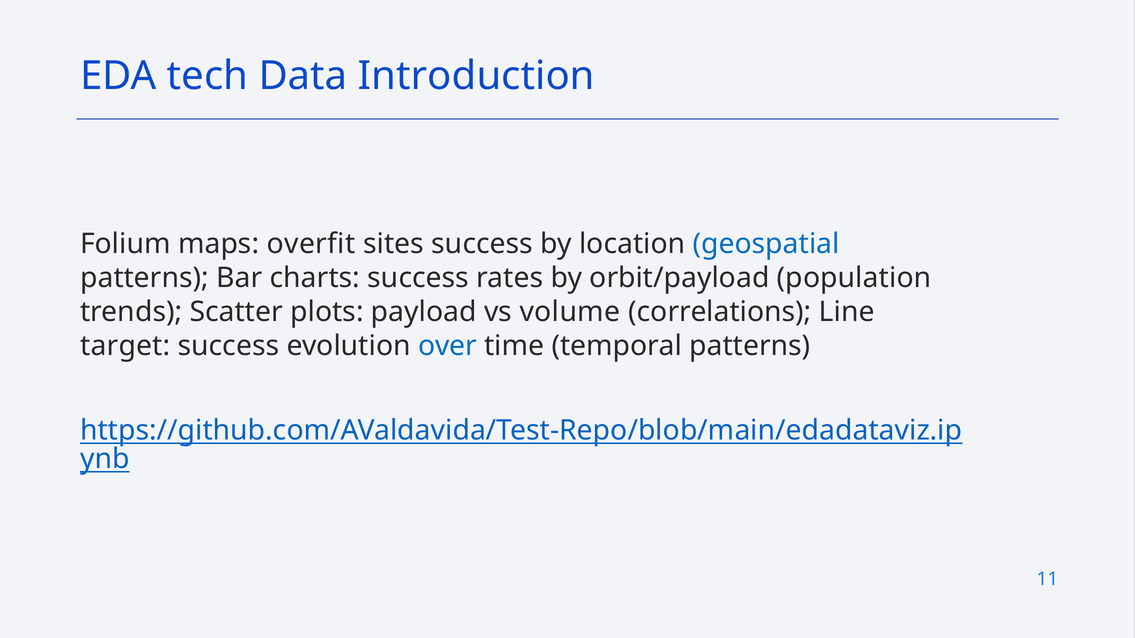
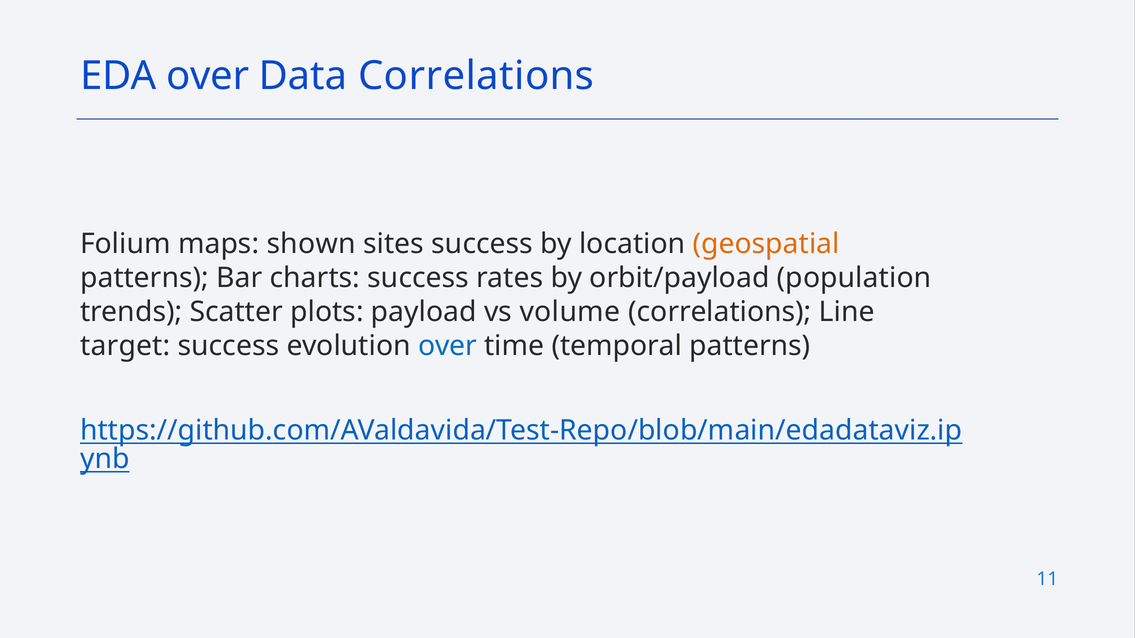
EDA tech: tech -> over (208, 76)
Data Introduction: Introduction -> Correlations (476, 76)
overfit: overfit -> shown (311, 244)
geospatial colour: blue -> orange (766, 244)
